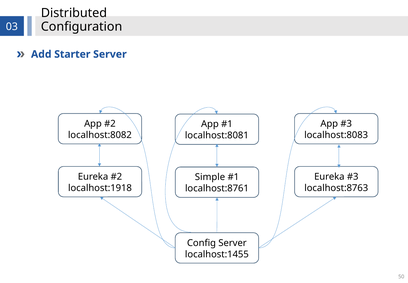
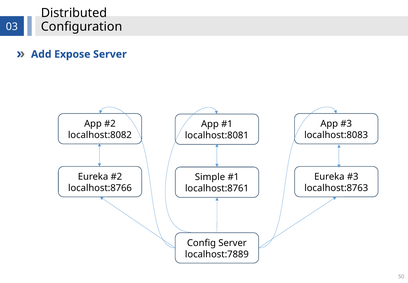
Starter: Starter -> Expose (72, 54)
localhost:1918: localhost:1918 -> localhost:8766 (100, 188)
localhost:1455: localhost:1455 -> localhost:7889 (217, 254)
